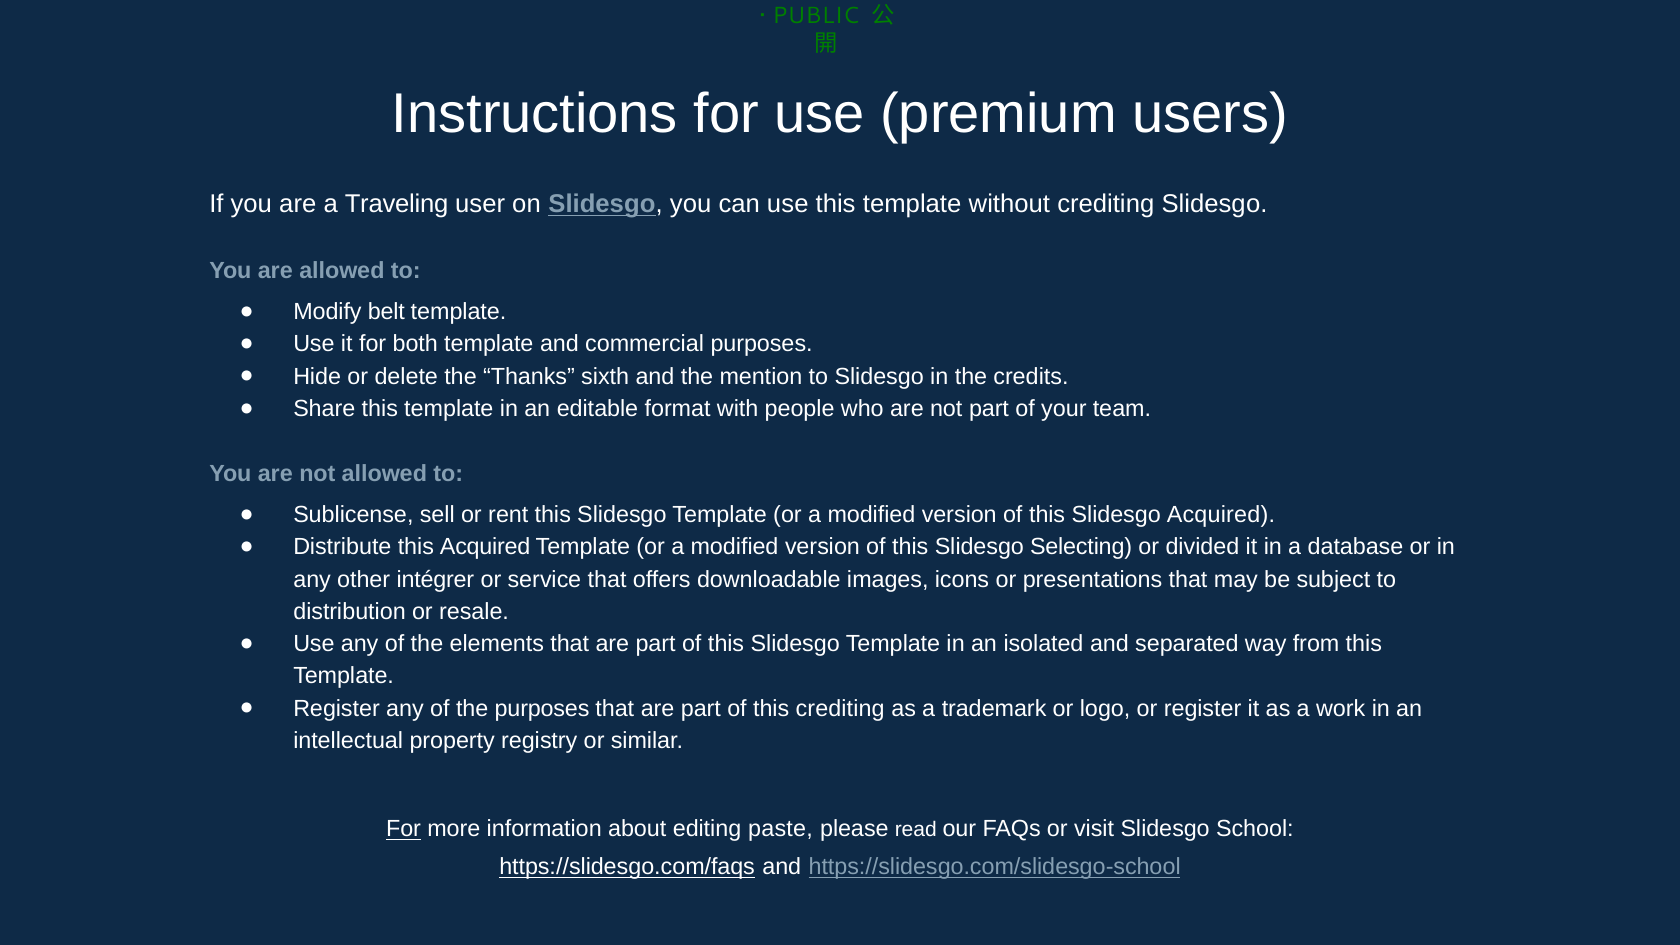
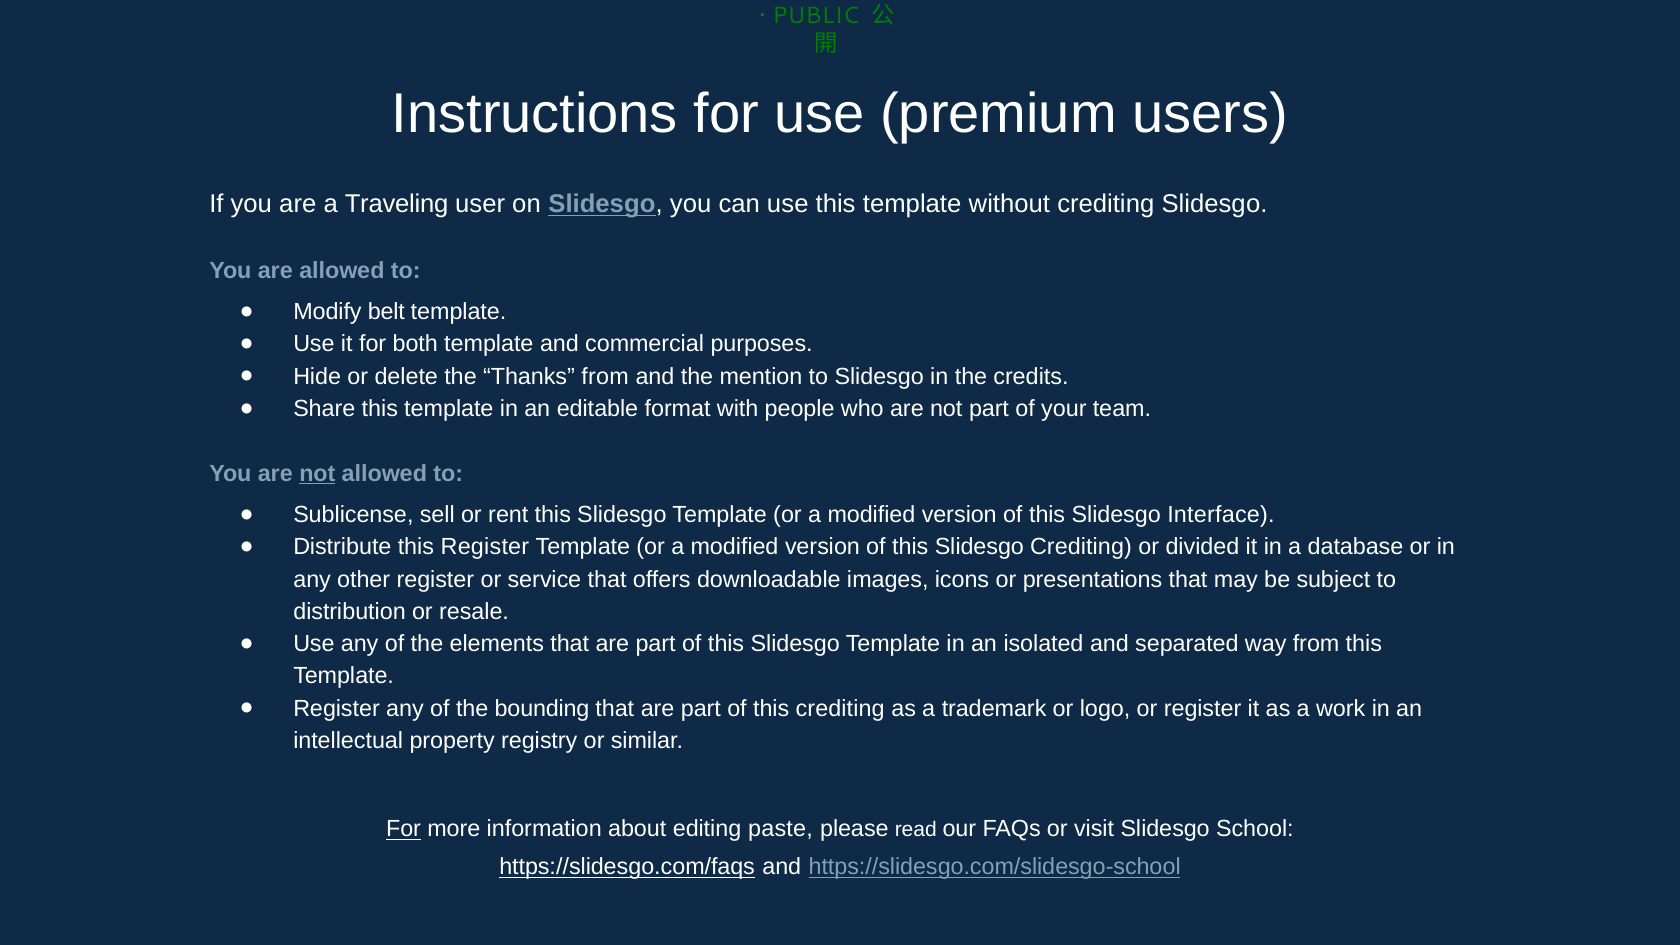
Thanks sixth: sixth -> from (605, 376)
not underline: none -> present (317, 474)
Slidesgo Acquired: Acquired -> Interface (1221, 515)
this Acquired: Acquired -> Register (485, 547)
Slidesgo Selecting: Selecting -> Crediting (1081, 547)
other intégrer: intégrer -> register (435, 580)
the purposes: purposes -> bounding (542, 708)
